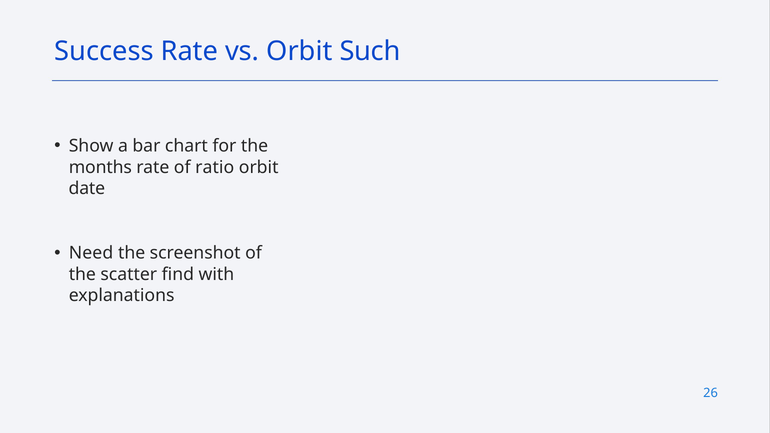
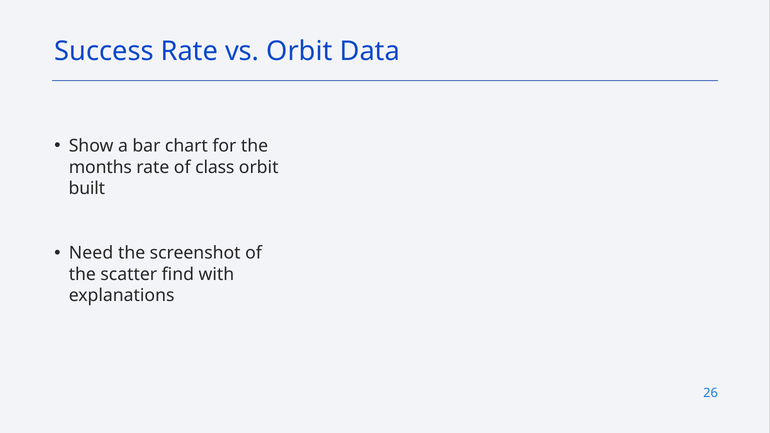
Such: Such -> Data (370, 51)
ratio: ratio -> class (215, 167)
date: date -> built (87, 188)
